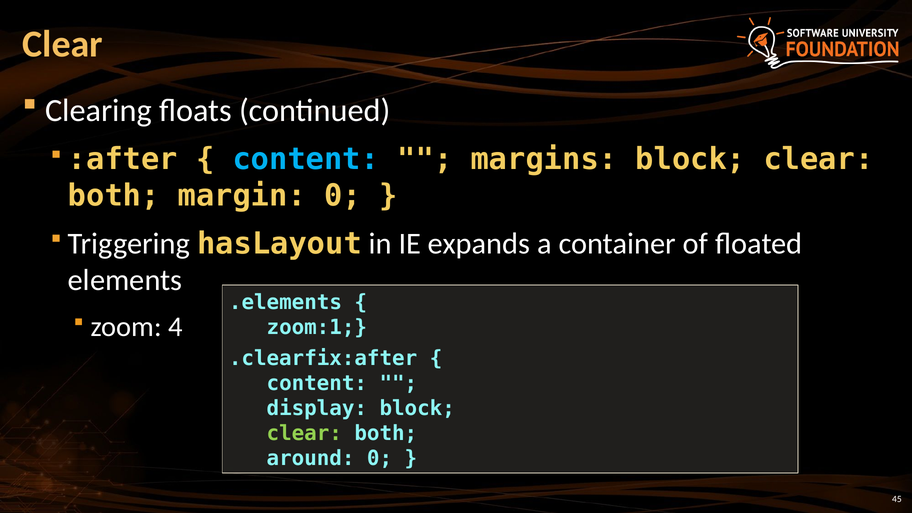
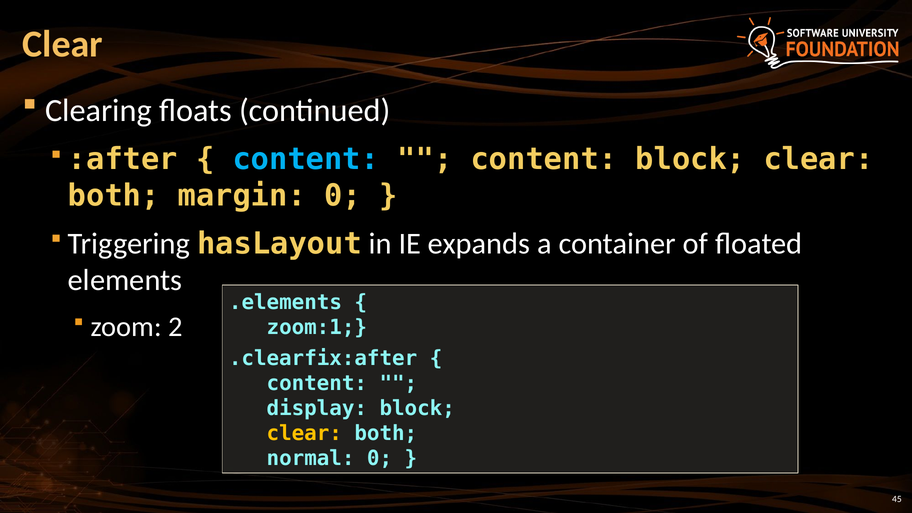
margins: margins -> content (544, 159)
4: 4 -> 2 (175, 327)
clear colour: light green -> yellow (304, 434)
around: around -> normal (311, 459)
